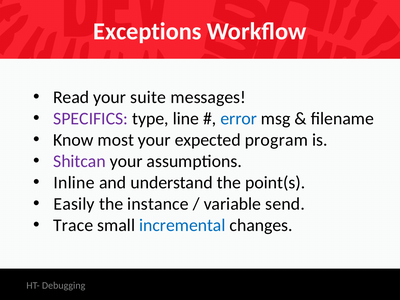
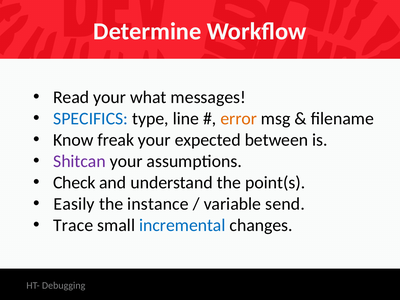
Exceptions: Exceptions -> Determine (147, 31)
suite: suite -> what (148, 97)
SPECIFICS colour: purple -> blue (91, 119)
error colour: blue -> orange (239, 119)
most: most -> freak (116, 140)
program: program -> between (276, 140)
Inline: Inline -> Check (74, 183)
